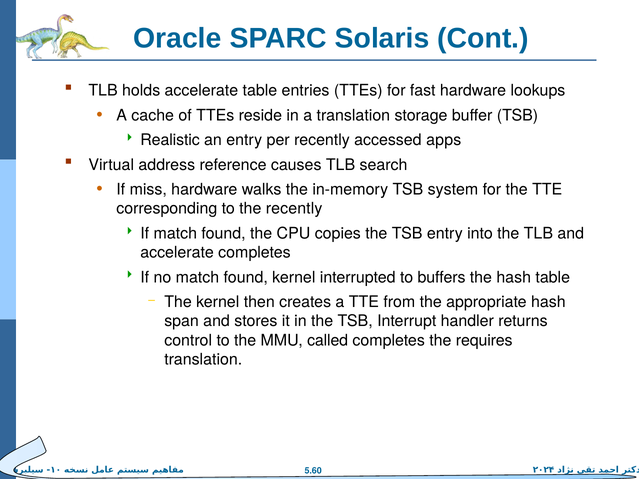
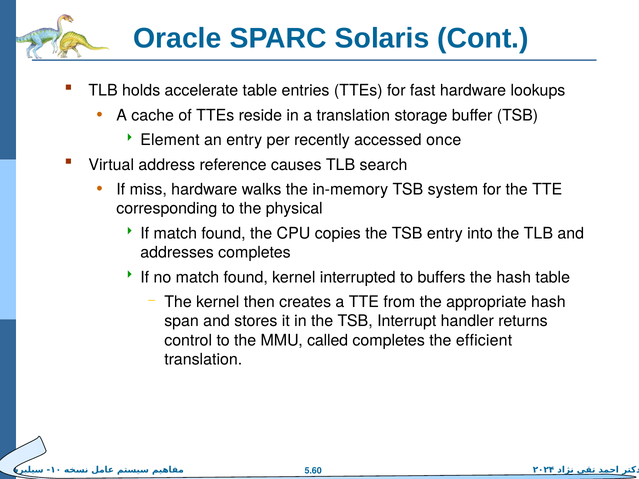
Realistic: Realistic -> Element (170, 140)
apps: apps -> once (444, 140)
the recently: recently -> physical (294, 209)
accelerate: accelerate -> addresses (177, 253)
requires: requires -> efficient (484, 341)
